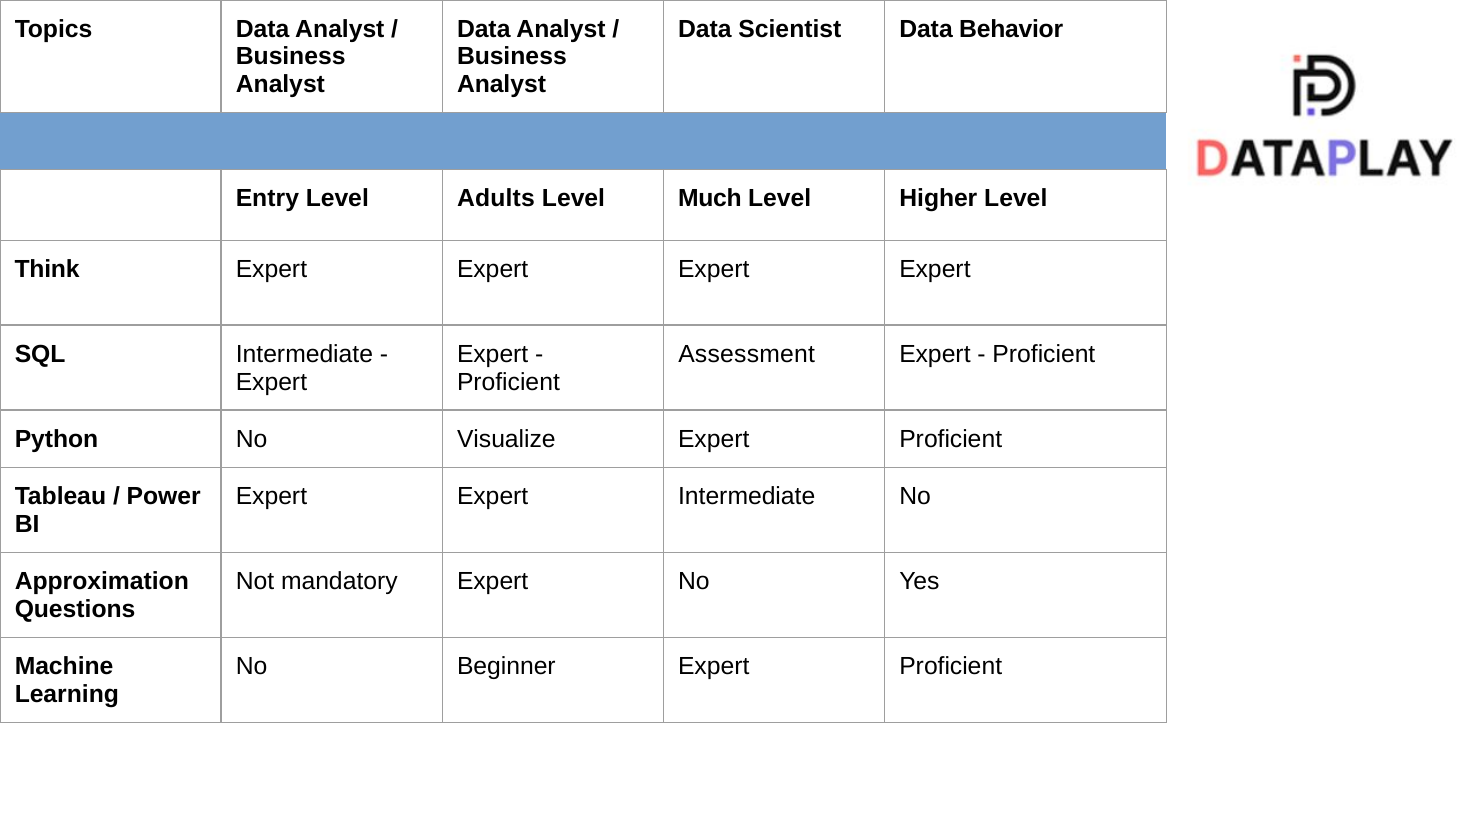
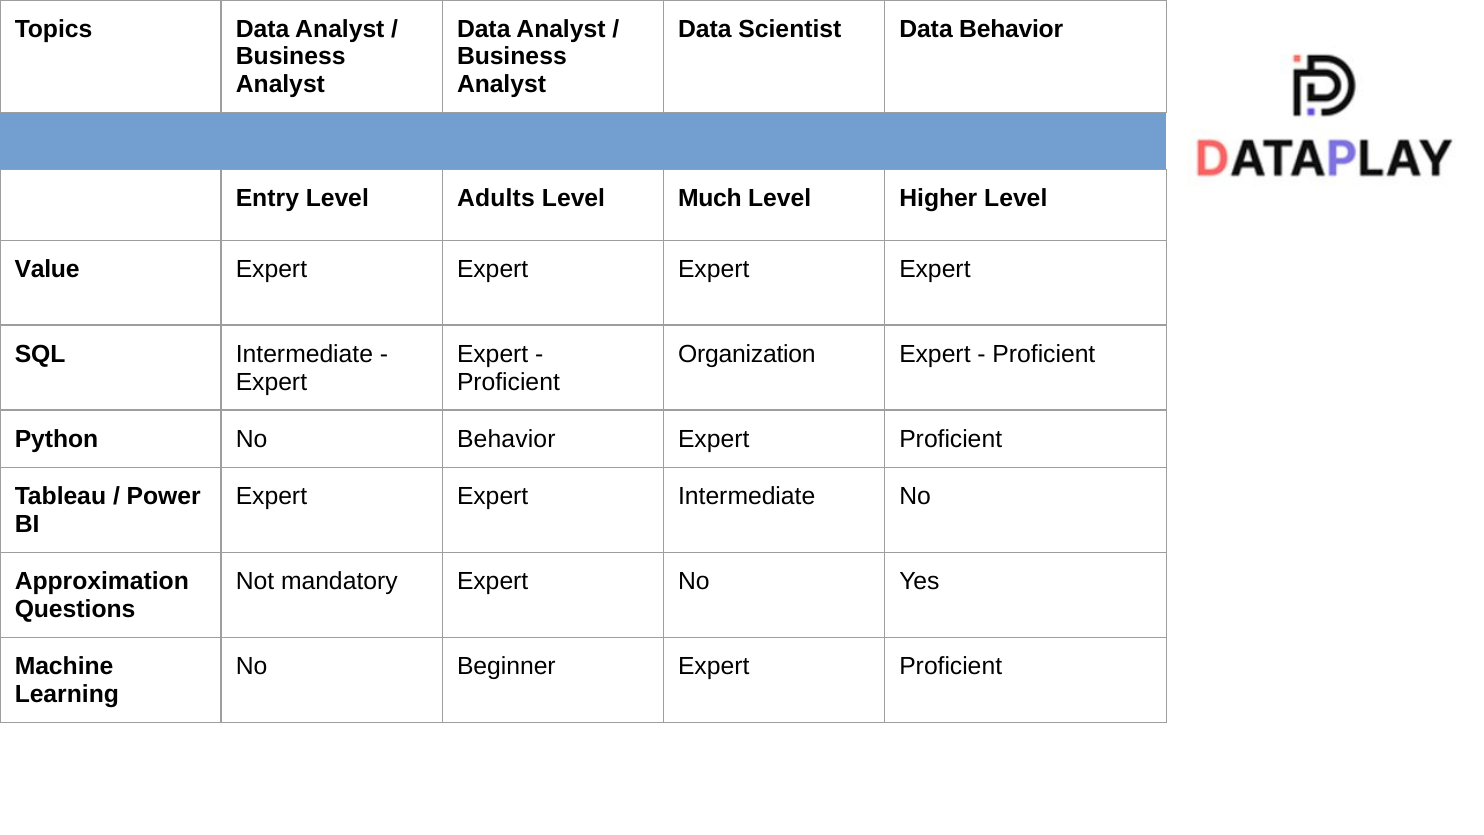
Think: Think -> Value (47, 269)
Assessment: Assessment -> Organization (747, 354)
No Visualize: Visualize -> Behavior (506, 439)
